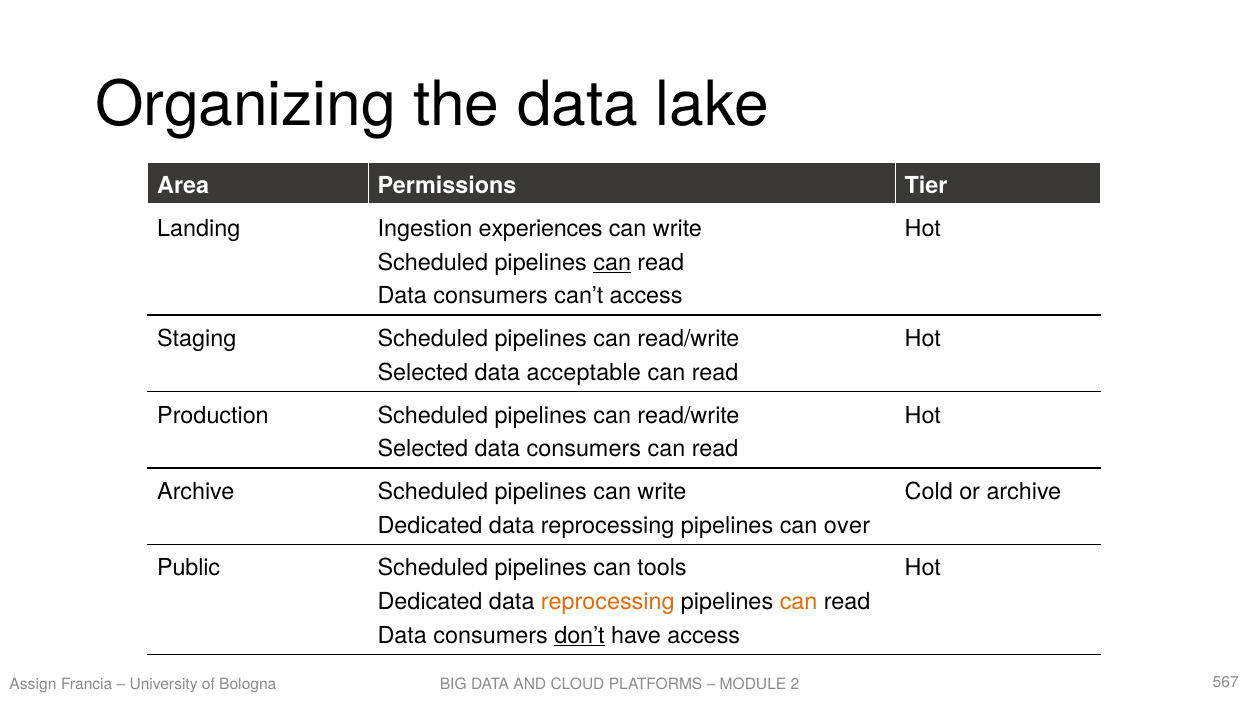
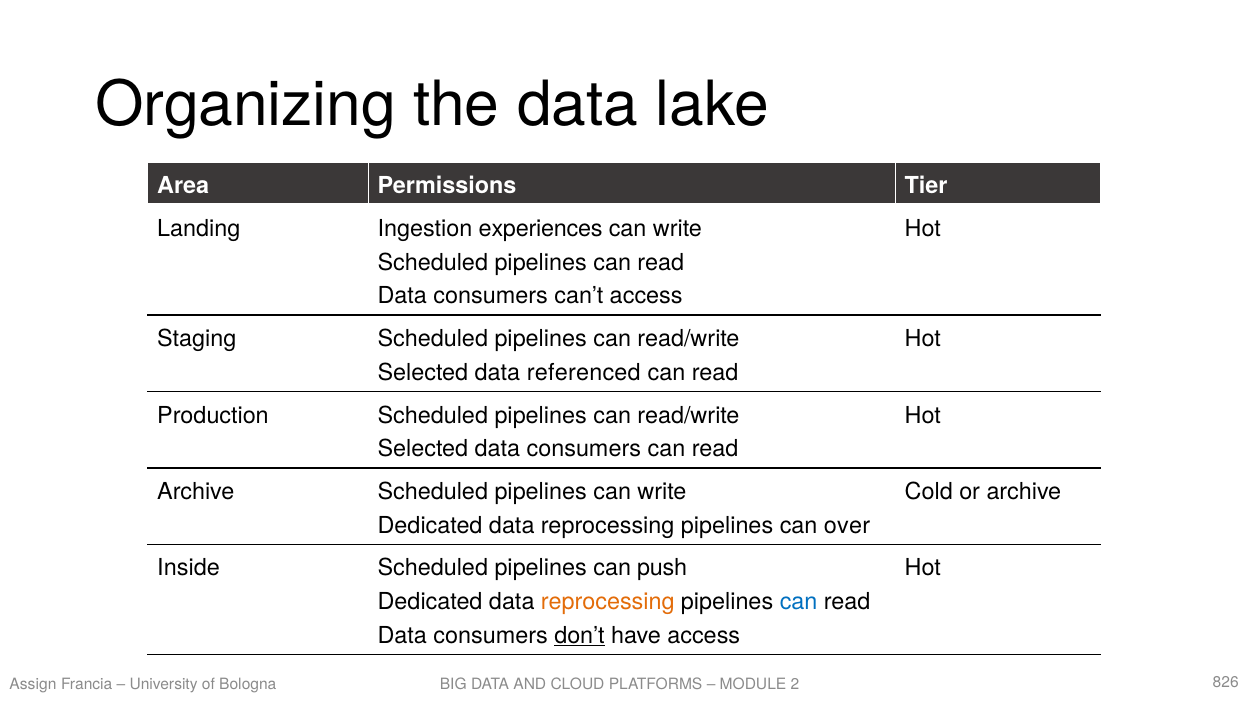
can underline: present -> none (612, 262)
acceptable: acceptable -> referenced (584, 372)
Public: Public -> Inside (189, 568)
tools: tools -> push (662, 568)
can colour: orange -> blue (799, 602)
567: 567 -> 826 (1226, 683)
